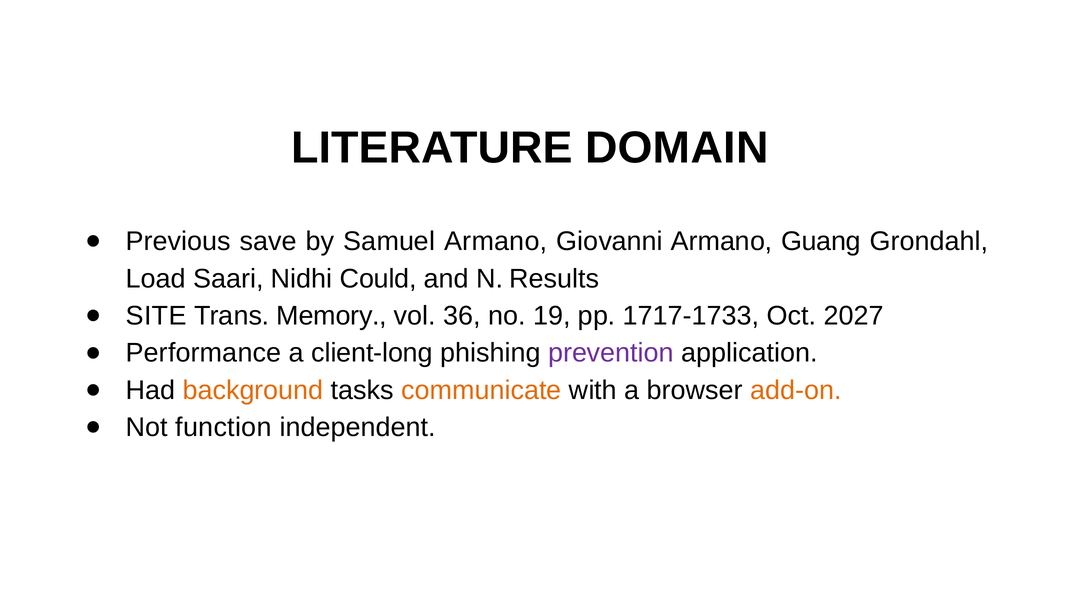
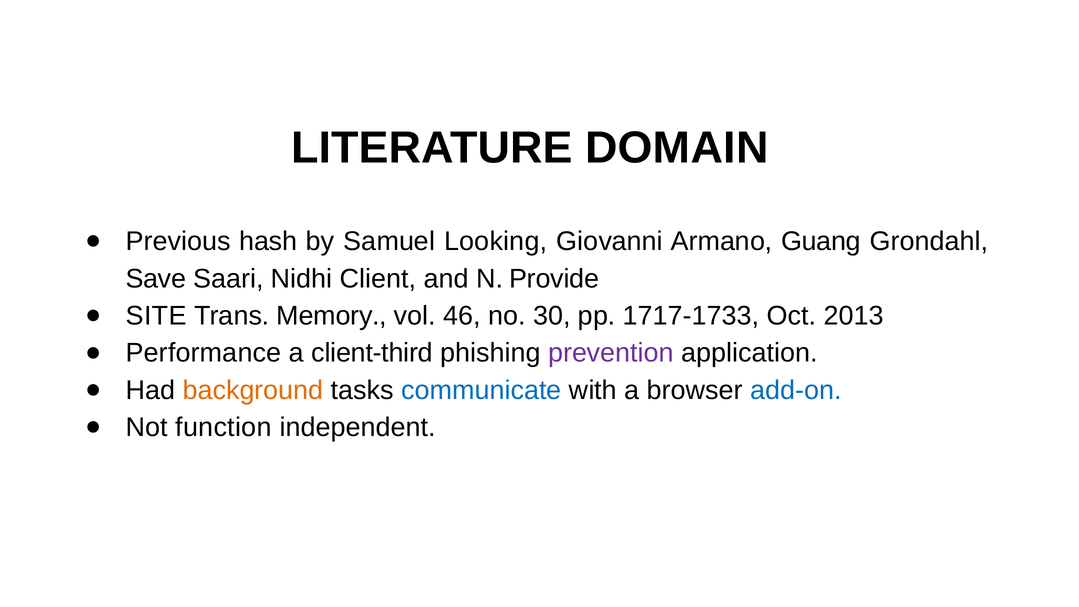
save: save -> hash (268, 241)
Samuel Armano: Armano -> Looking (496, 241)
Load: Load -> Save (156, 279)
Could: Could -> Client (378, 279)
Results: Results -> Provide (554, 279)
36: 36 -> 46 (462, 316)
19: 19 -> 30 (552, 316)
2027: 2027 -> 2013 (854, 316)
client-long: client-long -> client-third (372, 353)
communicate colour: orange -> blue (481, 390)
add-on colour: orange -> blue (796, 390)
